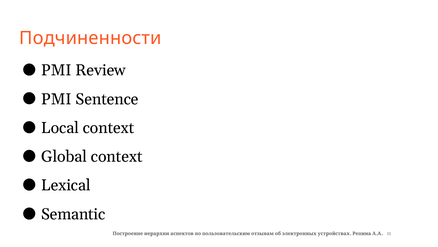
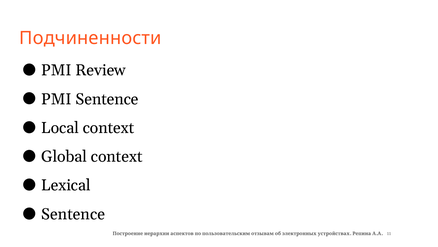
Semantic: Semantic -> Sentence (73, 214)
